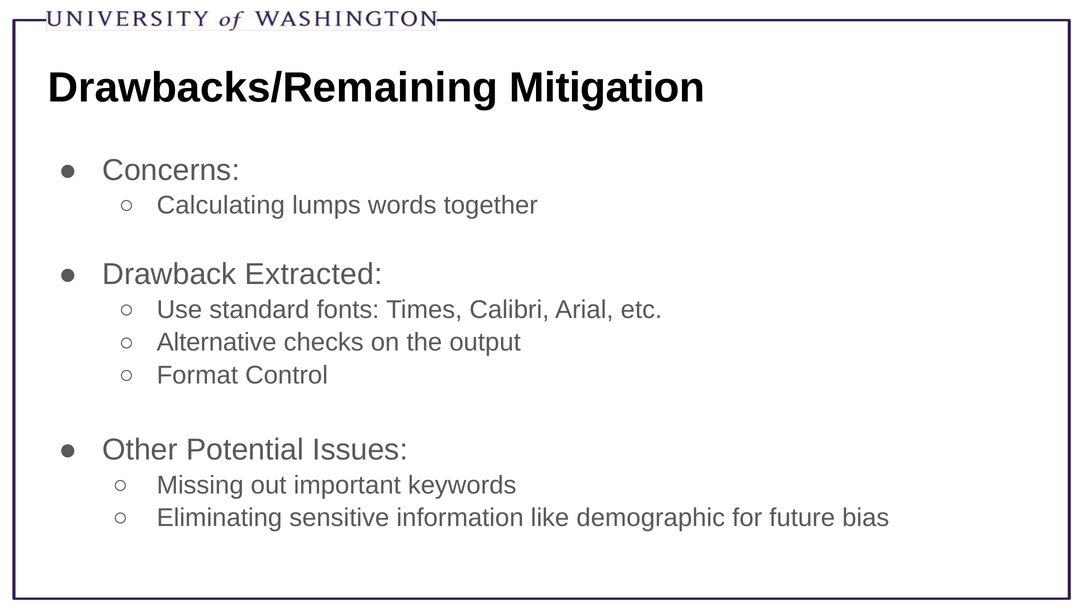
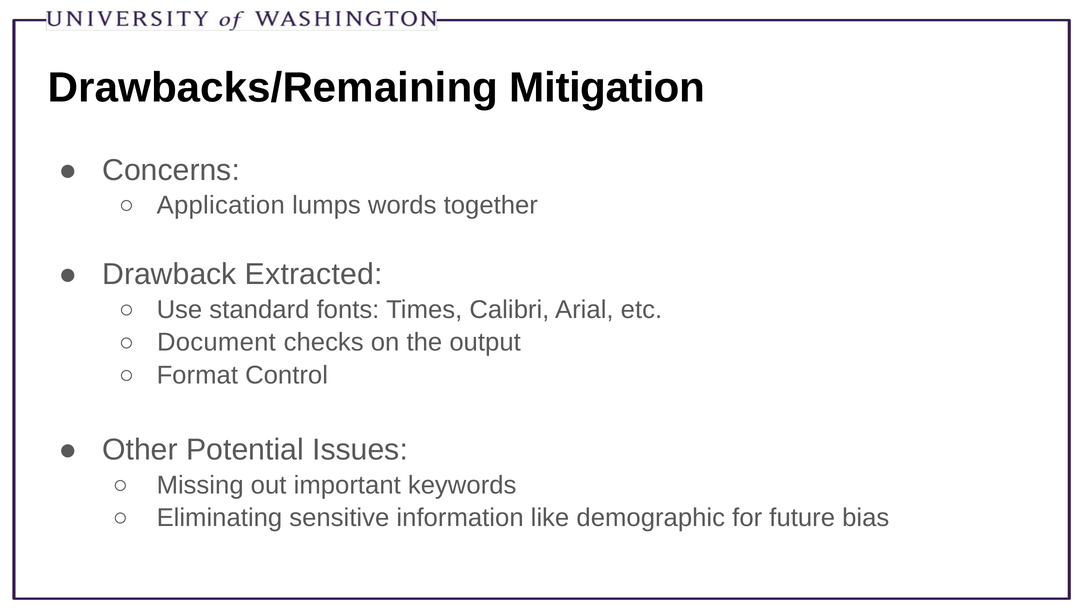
Calculating: Calculating -> Application (221, 206)
Alternative: Alternative -> Document (216, 343)
